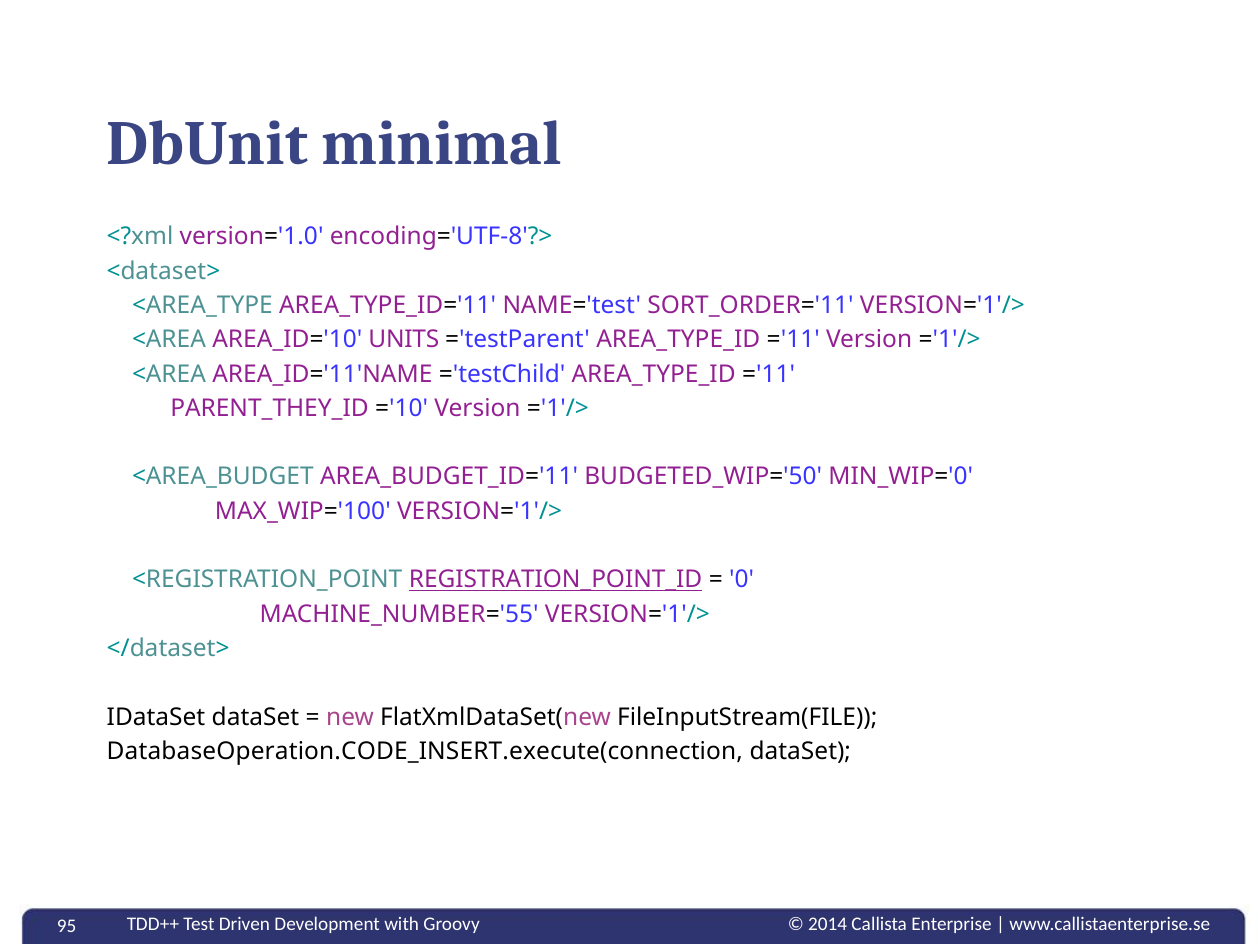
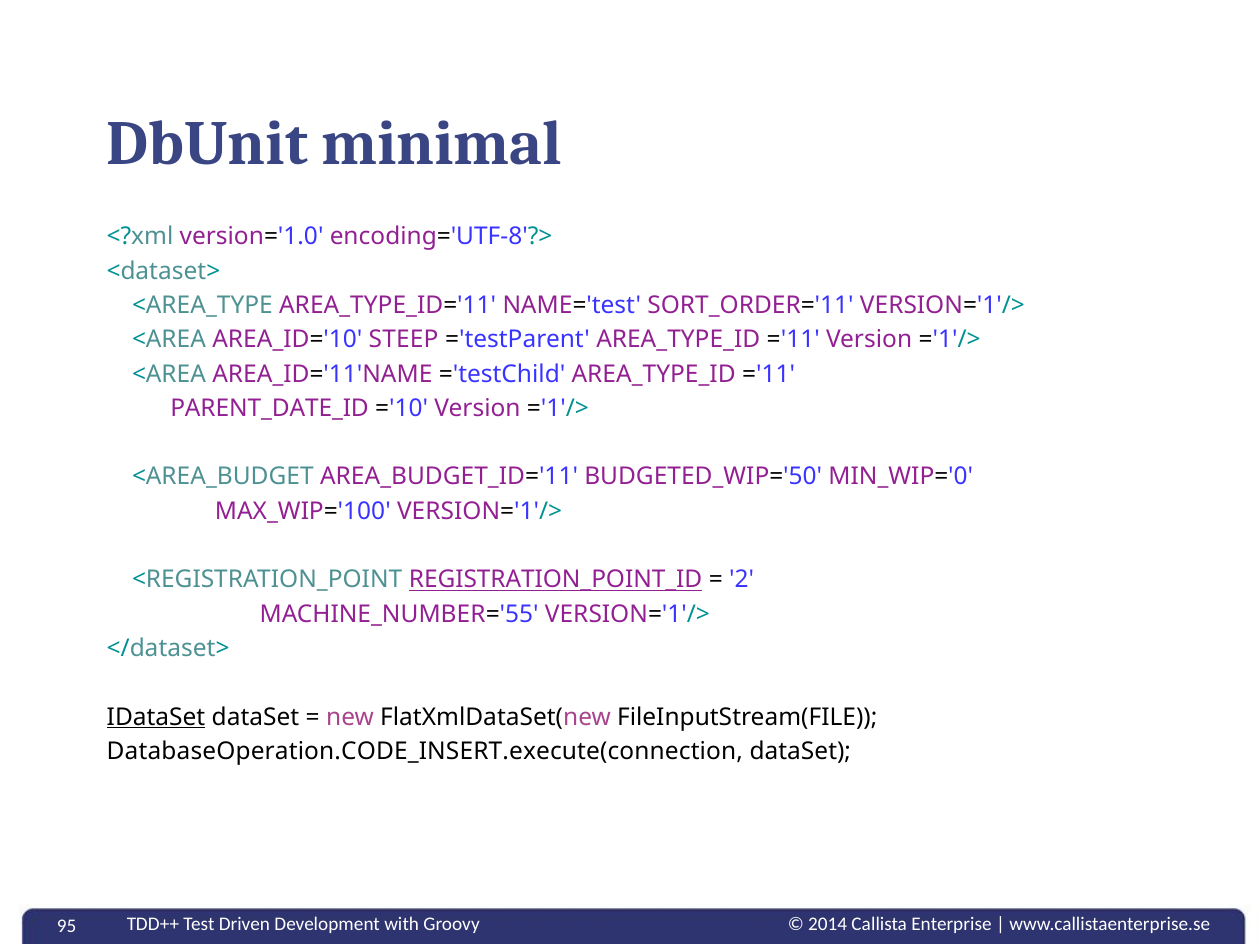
UNITS: UNITS -> STEEP (404, 340)
PARENT_THEY_ID: PARENT_THEY_ID -> PARENT_DATE_ID (270, 408)
0: 0 -> 2 (742, 579)
IDataSet underline: none -> present (156, 717)
